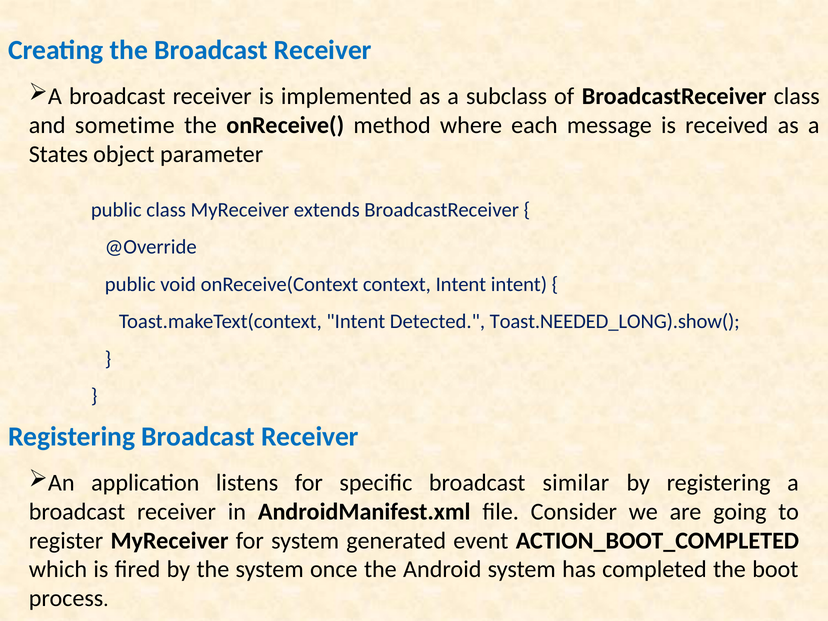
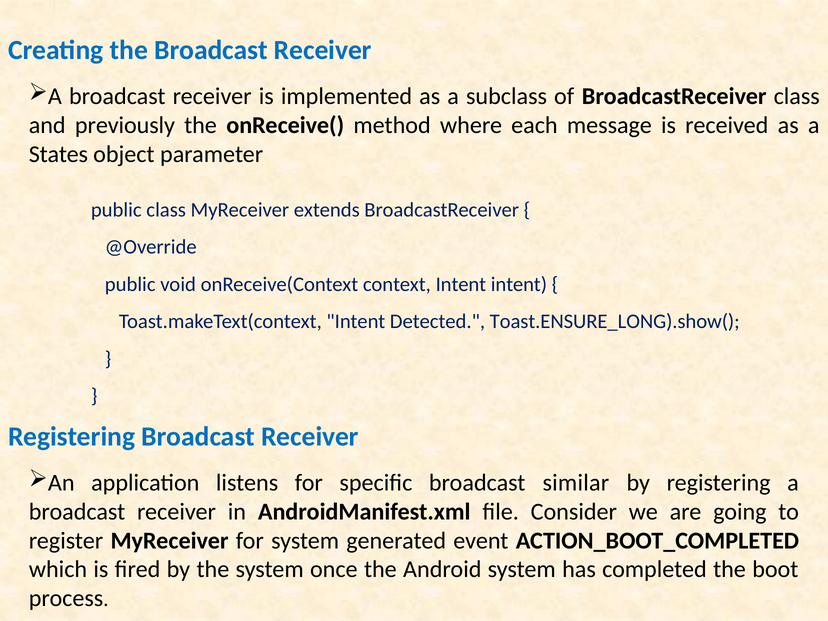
sometime: sometime -> previously (125, 125)
Toast.NEEDED_LONG).show(: Toast.NEEDED_LONG).show( -> Toast.ENSURE_LONG).show( (615, 322)
